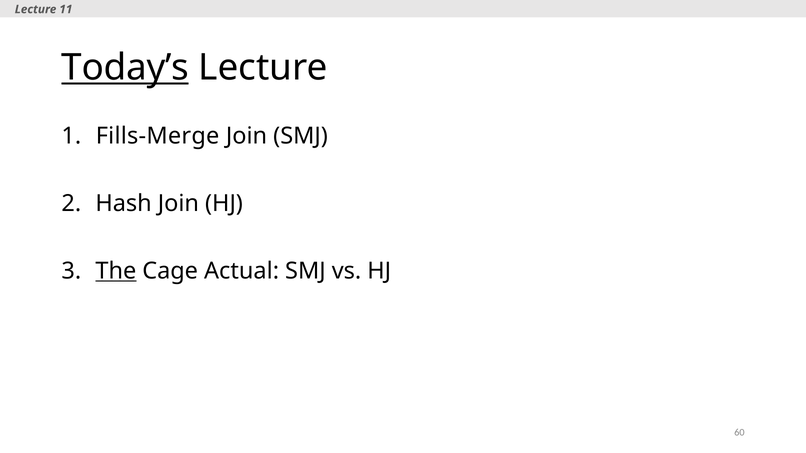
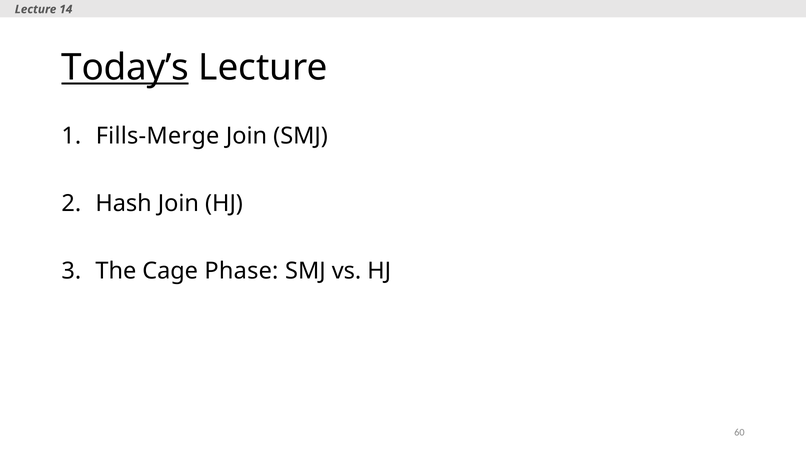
11: 11 -> 14 (66, 9)
The underline: present -> none (116, 271)
Actual: Actual -> Phase (241, 271)
